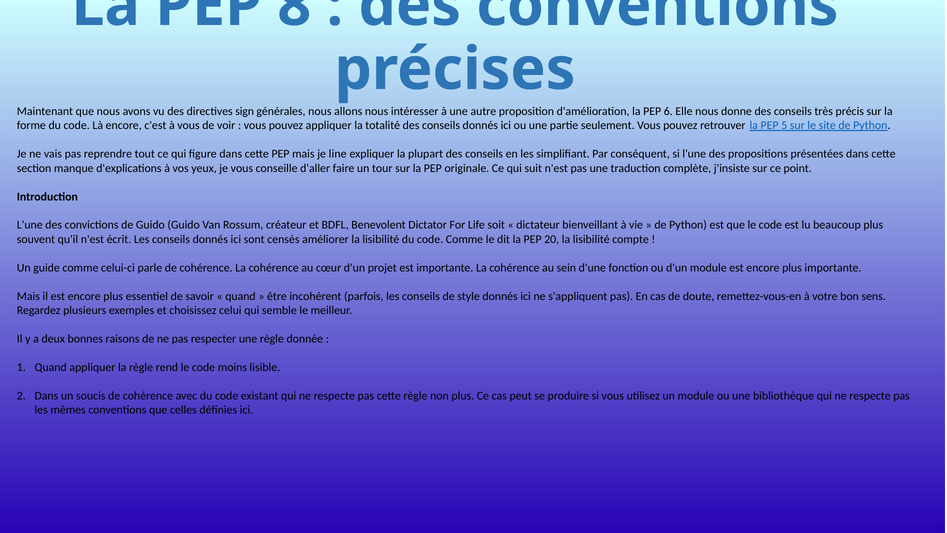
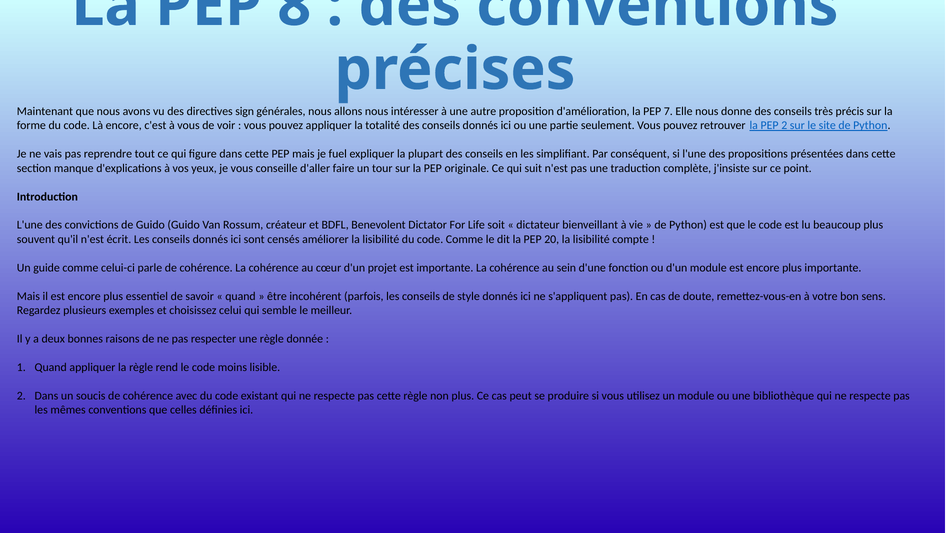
6: 6 -> 7 (668, 111)
PEP 5: 5 -> 2 (784, 125)
line: line -> fuel (338, 154)
